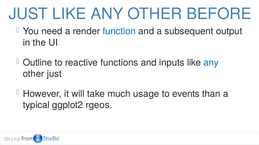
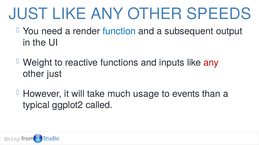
BEFORE: BEFORE -> SPEEDS (219, 14)
Outline: Outline -> Weight (37, 63)
any colour: blue -> red (211, 63)
rgeos: rgeos -> called (99, 106)
